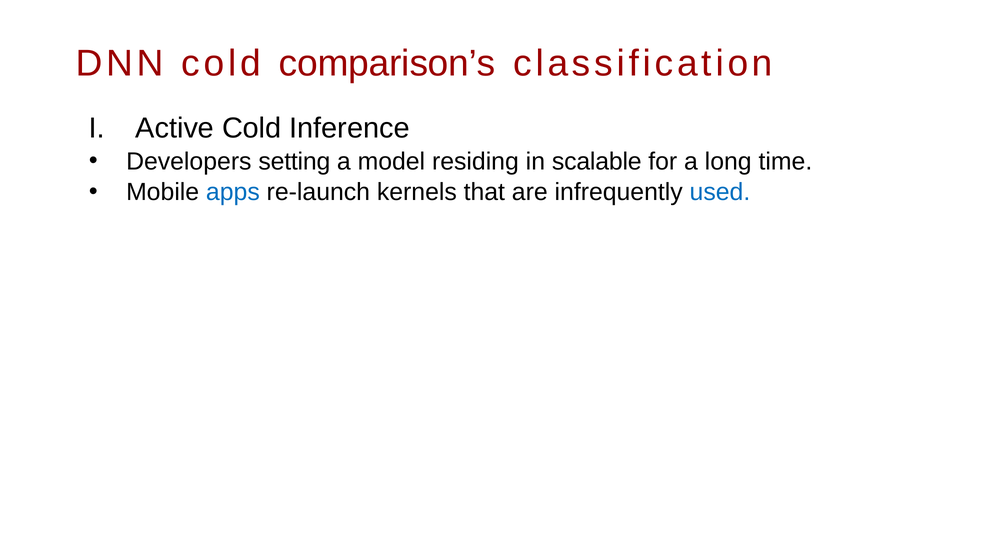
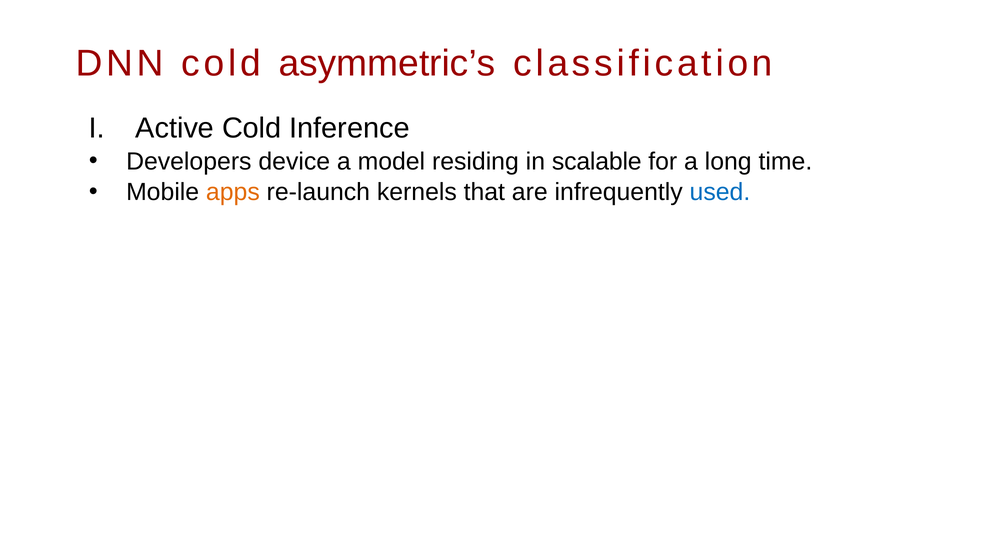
comparison’s: comparison’s -> asymmetric’s (387, 63)
setting: setting -> device (294, 161)
apps colour: blue -> orange (233, 192)
